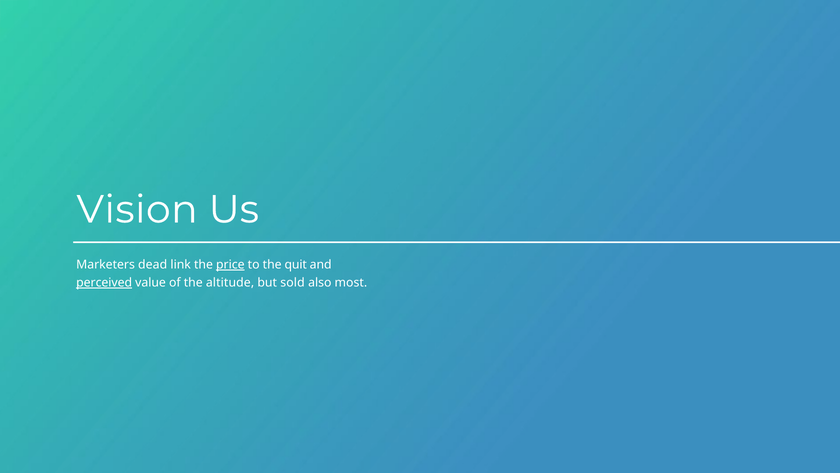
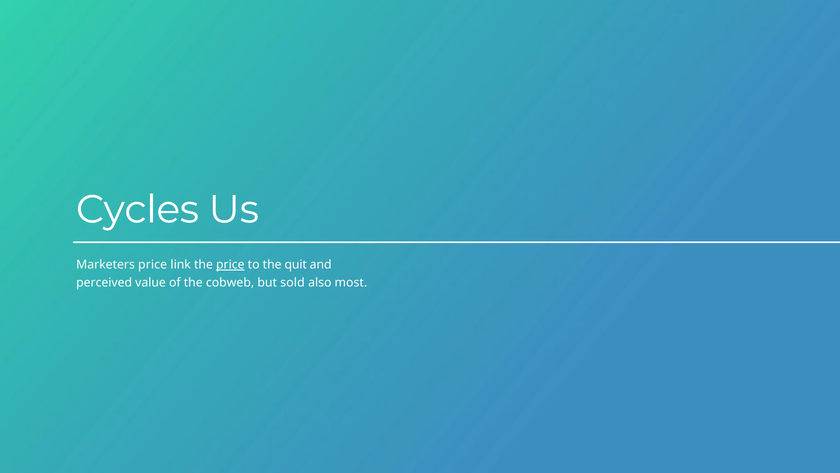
Vision: Vision -> Cycles (137, 209)
Marketers dead: dead -> price (153, 265)
perceived underline: present -> none (104, 282)
altitude: altitude -> cobweb (230, 282)
